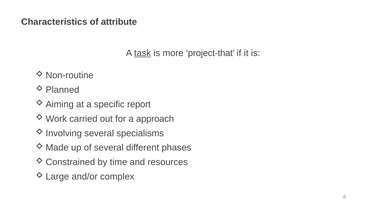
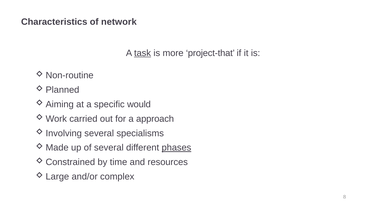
attribute: attribute -> network (119, 22)
report: report -> would (139, 105)
phases underline: none -> present (176, 148)
